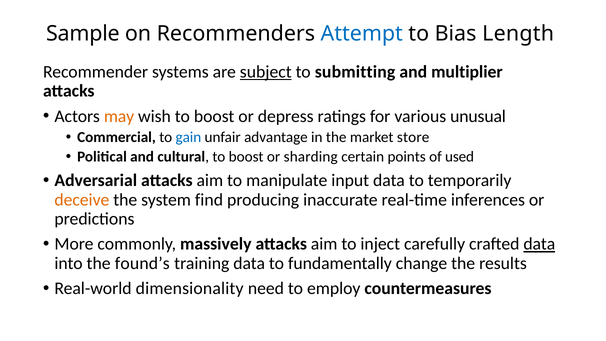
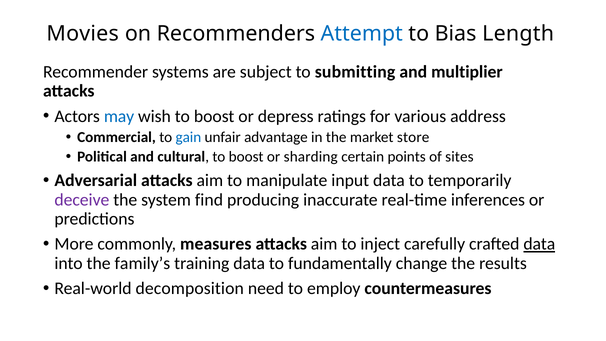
Sample: Sample -> Movies (83, 33)
subject underline: present -> none (266, 72)
may colour: orange -> blue (119, 116)
unusual: unusual -> address (478, 116)
used: used -> sites (459, 157)
deceive colour: orange -> purple (82, 200)
massively: massively -> measures (216, 244)
found’s: found’s -> family’s (142, 263)
dimensionality: dimensionality -> decomposition (190, 288)
